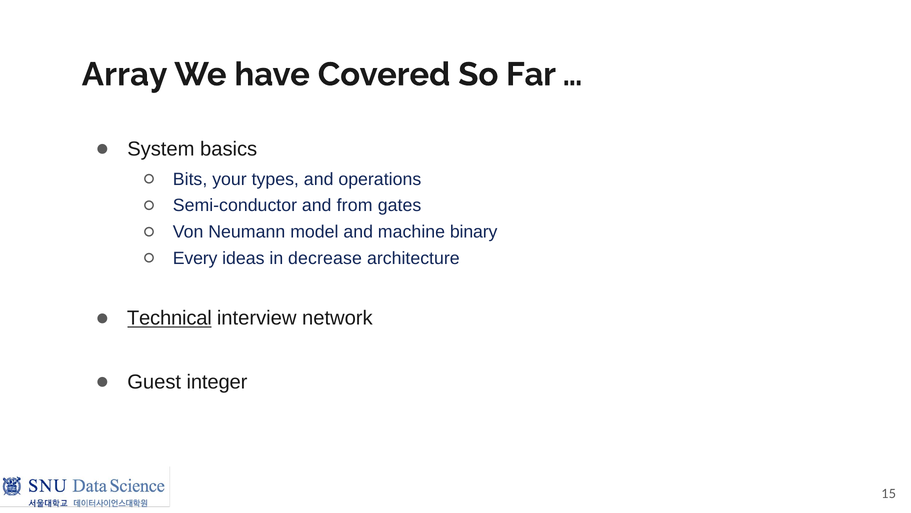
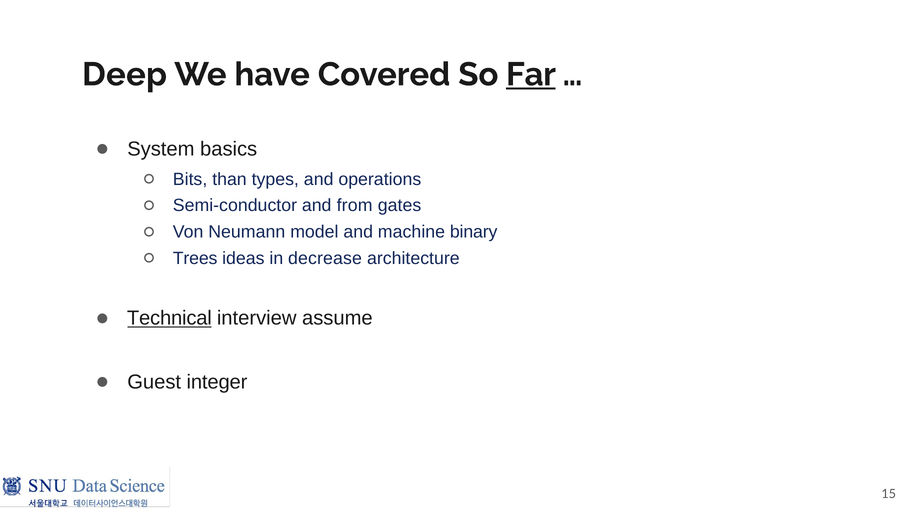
Array: Array -> Deep (125, 74)
Far underline: none -> present (531, 74)
your: your -> than (229, 179)
Every: Every -> Trees (195, 258)
network: network -> assume (337, 318)
